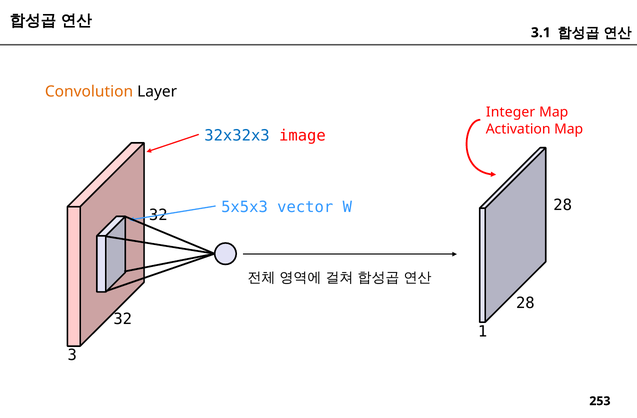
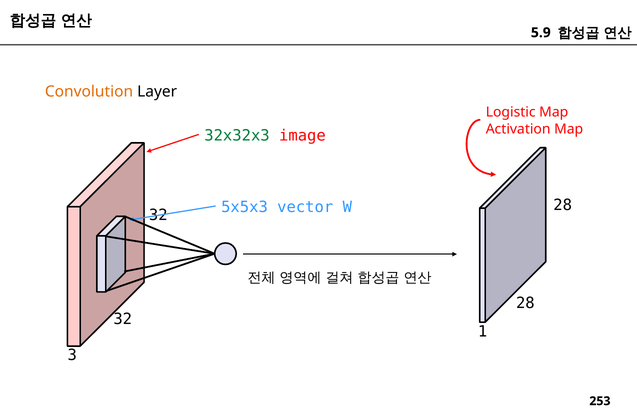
3.1: 3.1 -> 5.9 (541, 33)
Integer: Integer -> Logistic (511, 113)
32x32x3 colour: blue -> green (237, 136)
